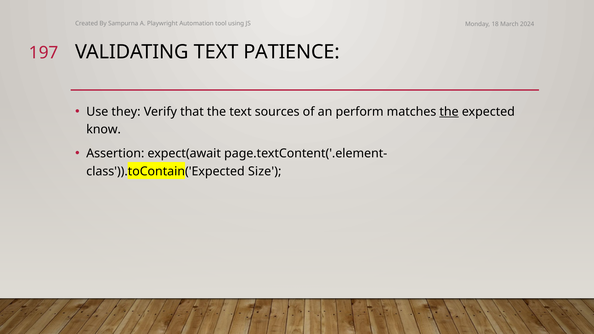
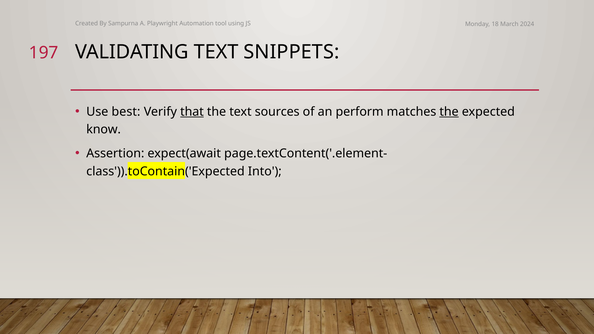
PATIENCE: PATIENCE -> SNIPPETS (291, 52)
they: they -> best (126, 112)
that underline: none -> present (192, 112)
Size: Size -> Into (265, 171)
